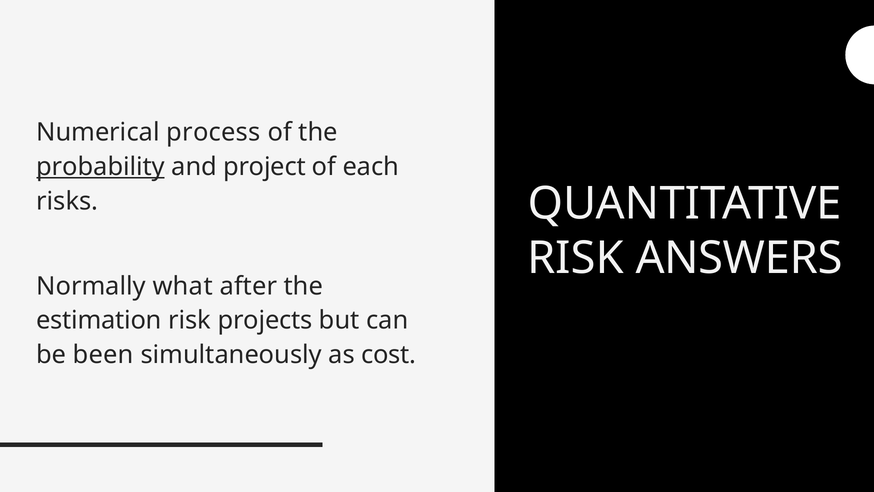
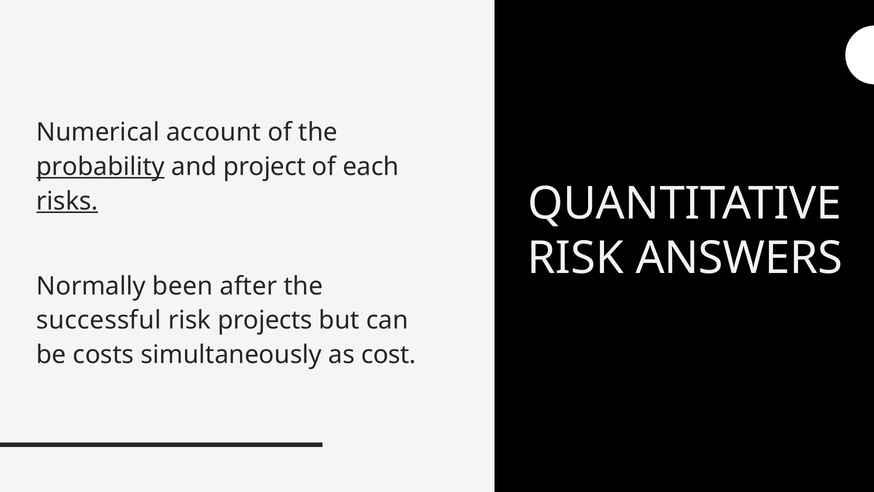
process: process -> account (214, 132)
risks underline: none -> present (67, 201)
what: what -> been (183, 286)
estimation: estimation -> successful (99, 320)
been: been -> costs (103, 354)
